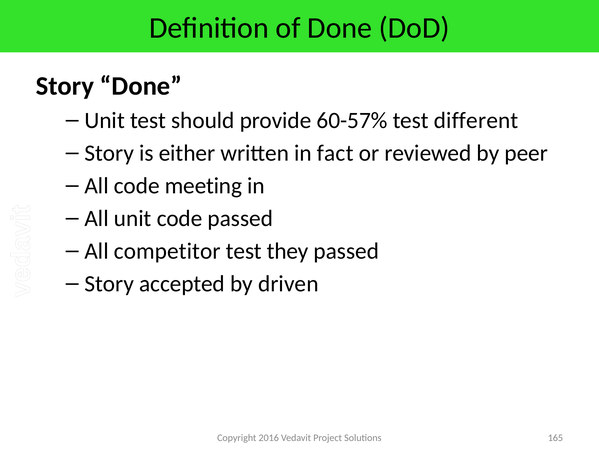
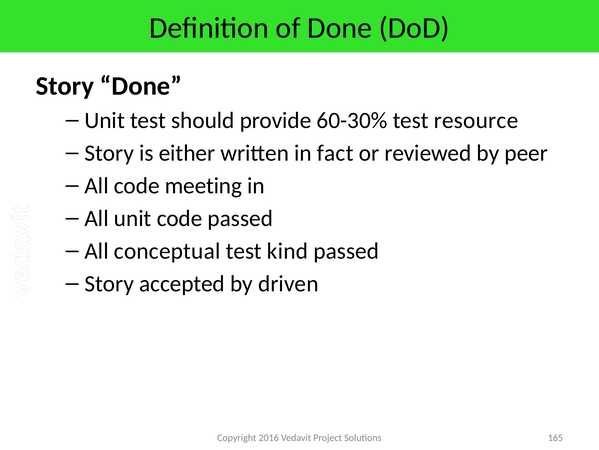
60-57%: 60-57% -> 60-30% (352, 120)
different: different -> resource (476, 120)
competitor: competitor -> conceptual (167, 251)
they: they -> kind (287, 251)
